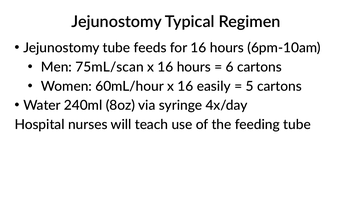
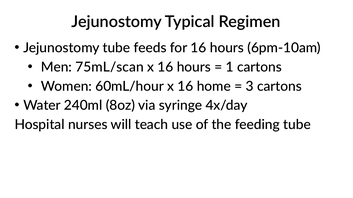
6: 6 -> 1 (230, 67)
easily: easily -> home (214, 87)
5: 5 -> 3 (250, 87)
